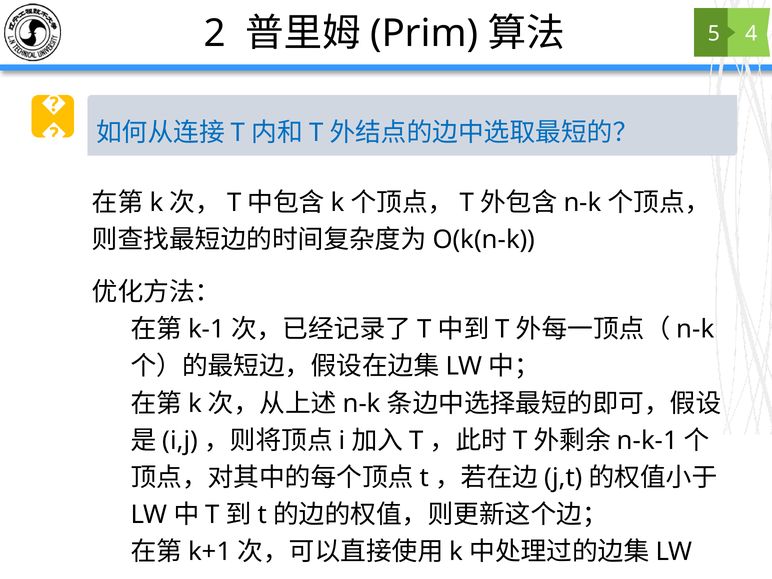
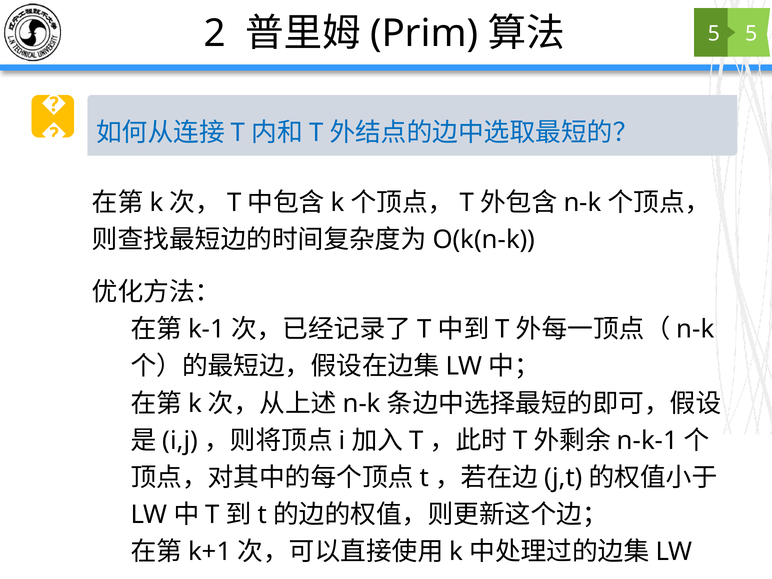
4: 4 -> 5 (751, 34)
